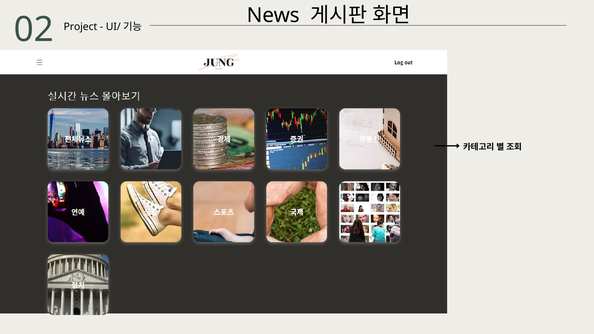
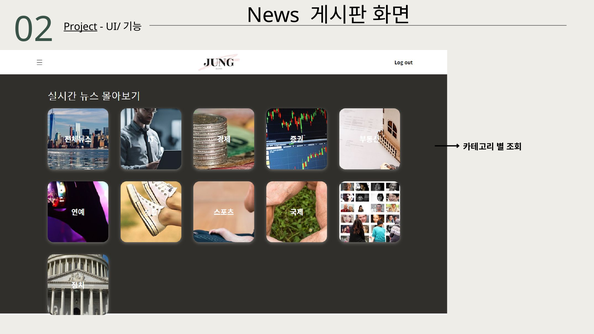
Project underline: none -> present (80, 27)
